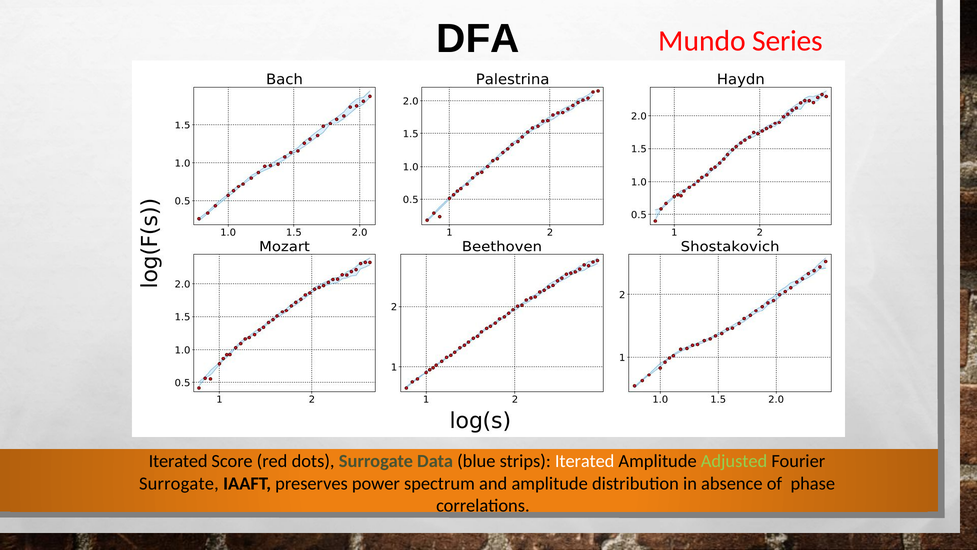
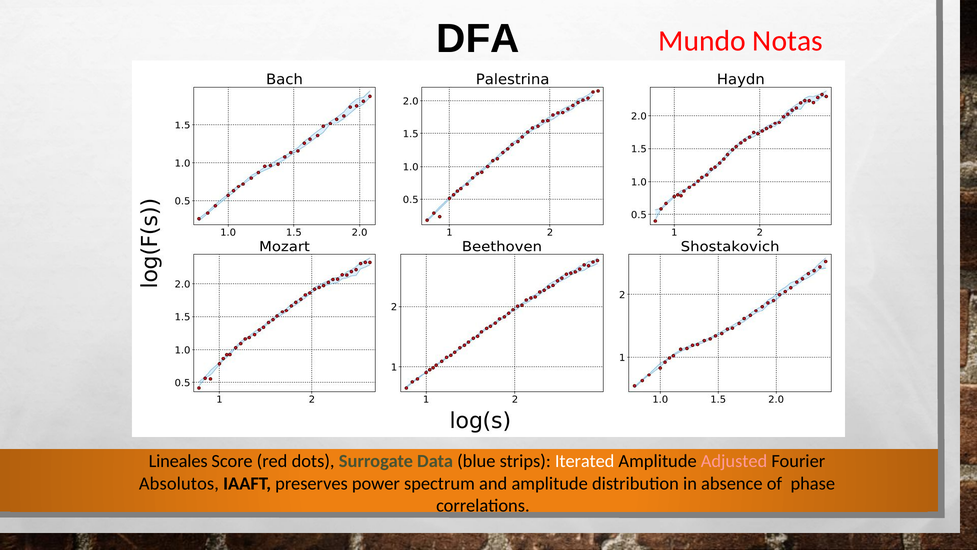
Series: Series -> Notas (788, 41)
Iterated: Iterated -> Lineales (178, 461)
Adjusted colour: light green -> pink (734, 461)
Surrogate: Surrogate -> Absolutos (179, 483)
